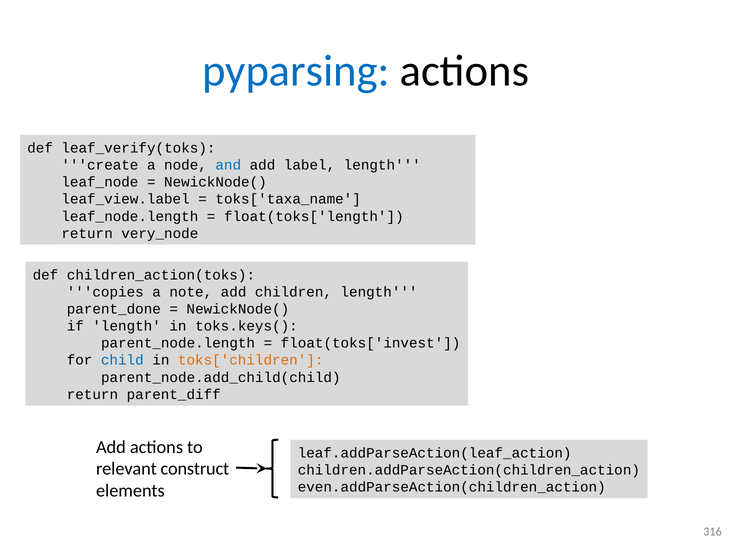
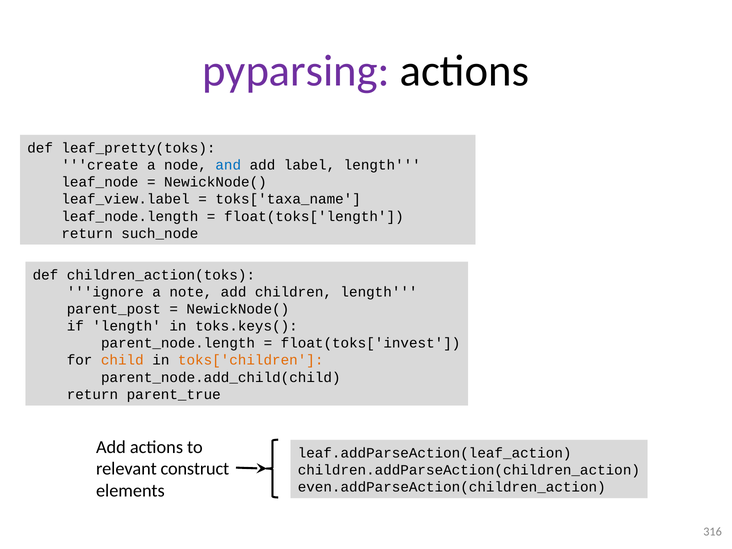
pyparsing colour: blue -> purple (296, 71)
leaf_verify(toks: leaf_verify(toks -> leaf_pretty(toks (138, 148)
very_node: very_node -> such_node (160, 233)
copies: copies -> ignore (105, 292)
parent_done: parent_done -> parent_post (114, 309)
child colour: blue -> orange (122, 360)
parent_diff: parent_diff -> parent_true (174, 394)
